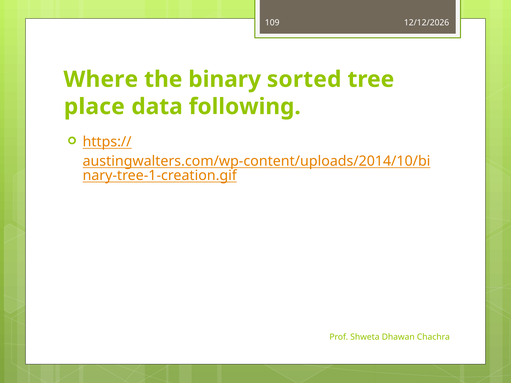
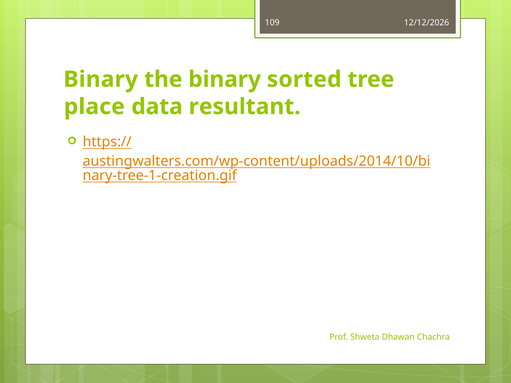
Where: Where -> Binary (101, 79)
following: following -> resultant (245, 107)
